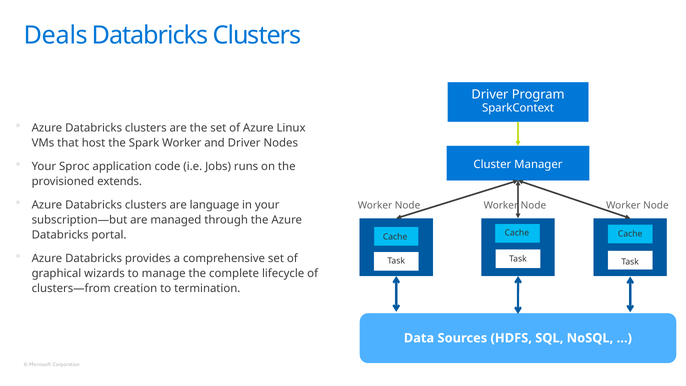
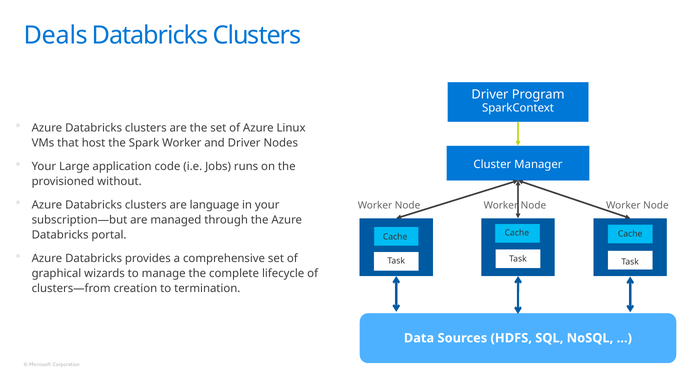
Sproc: Sproc -> Large (74, 166)
extends: extends -> without (119, 181)
